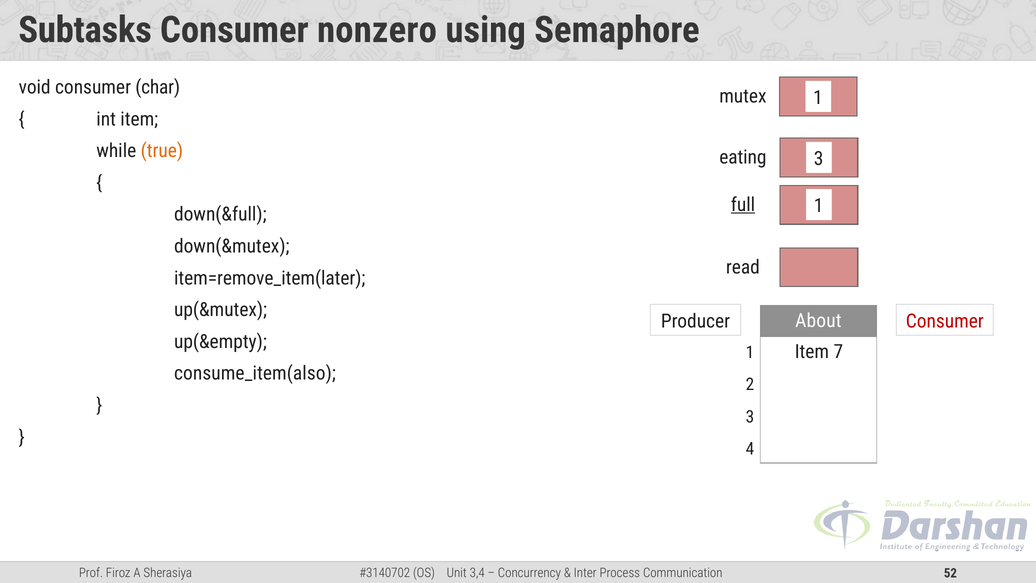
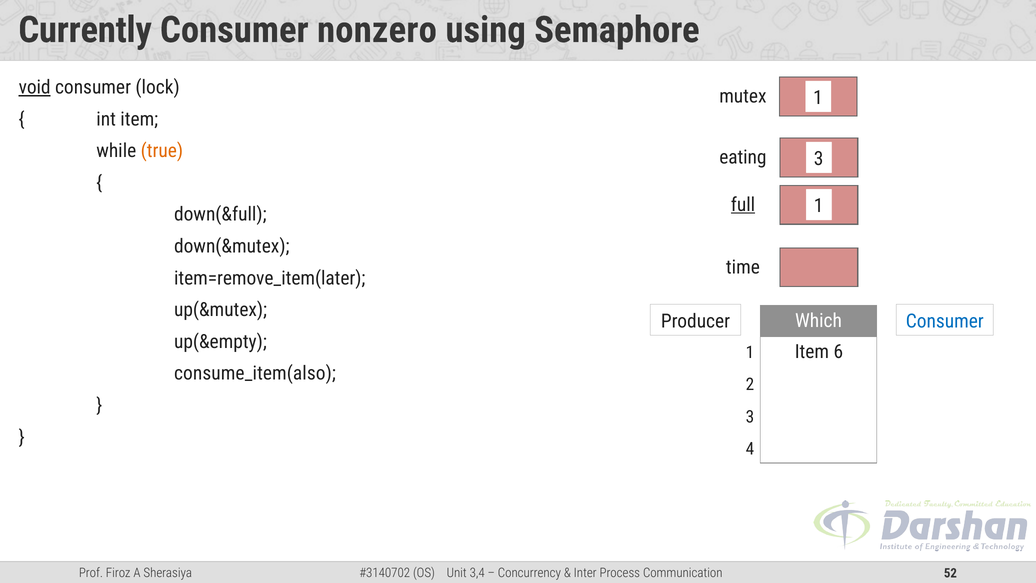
Subtasks: Subtasks -> Currently (85, 30)
void underline: none -> present (35, 87)
char: char -> lock (158, 87)
read: read -> time (743, 267)
About: About -> Which (818, 321)
Consumer colour: red -> blue (945, 321)
7: 7 -> 6 (838, 352)
